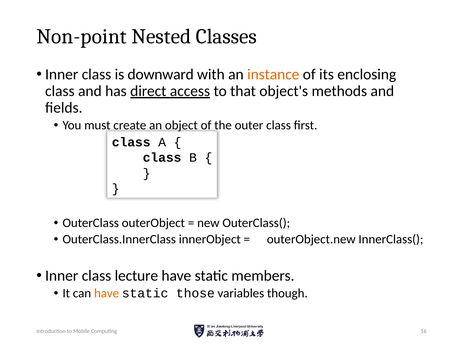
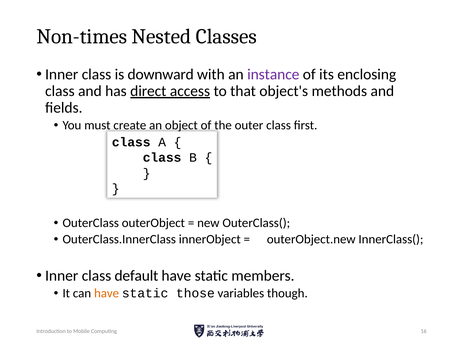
Non-point: Non-point -> Non-times (82, 37)
instance colour: orange -> purple (273, 74)
lecture: lecture -> default (136, 276)
